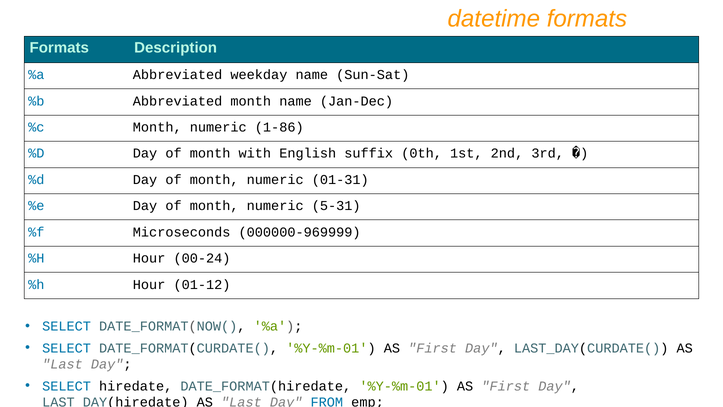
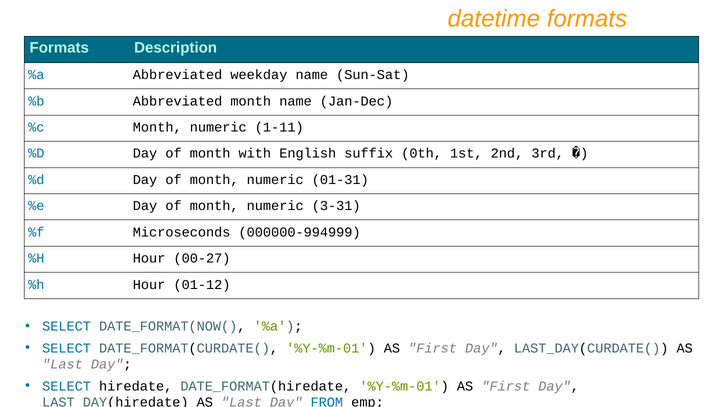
1-86: 1-86 -> 1-11 (279, 127)
5-31: 5-31 -> 3-31 (336, 206)
000000-969999: 000000-969999 -> 000000-994999 (300, 232)
00-24: 00-24 -> 00-27 (202, 258)
